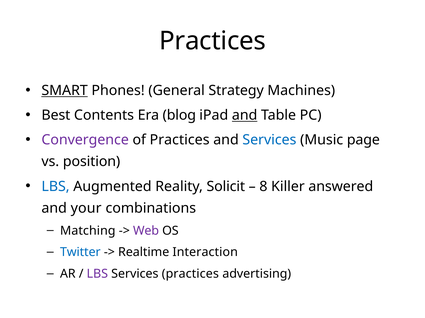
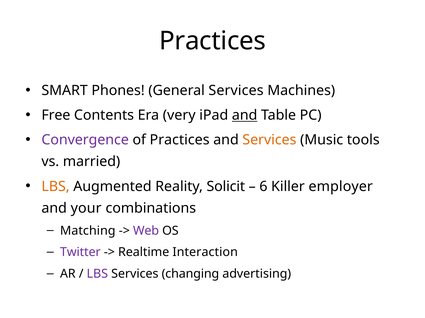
SMART underline: present -> none (65, 91)
General Strategy: Strategy -> Services (236, 91)
Best: Best -> Free (56, 116)
blog: blog -> very (179, 116)
Services colour: blue -> orange (269, 140)
page: page -> tools (363, 140)
position: position -> married (92, 162)
LBS colour: blue -> orange (56, 187)
8: 8 -> 6 (263, 187)
answered: answered -> employer (341, 187)
Twitter colour: blue -> purple (80, 253)
Services practices: practices -> changing (190, 274)
